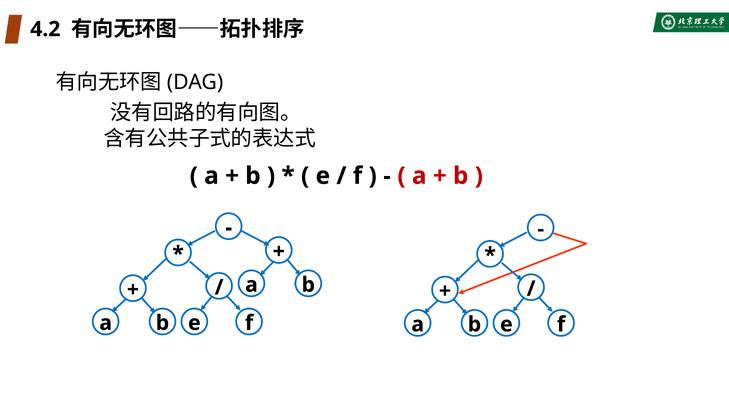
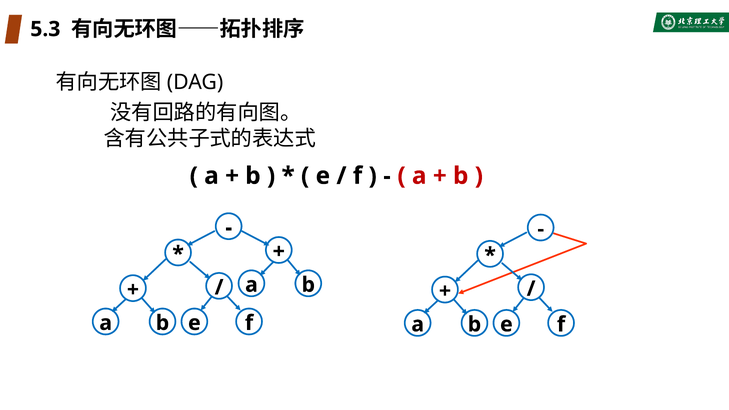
4.2: 4.2 -> 5.3 (45, 29)
